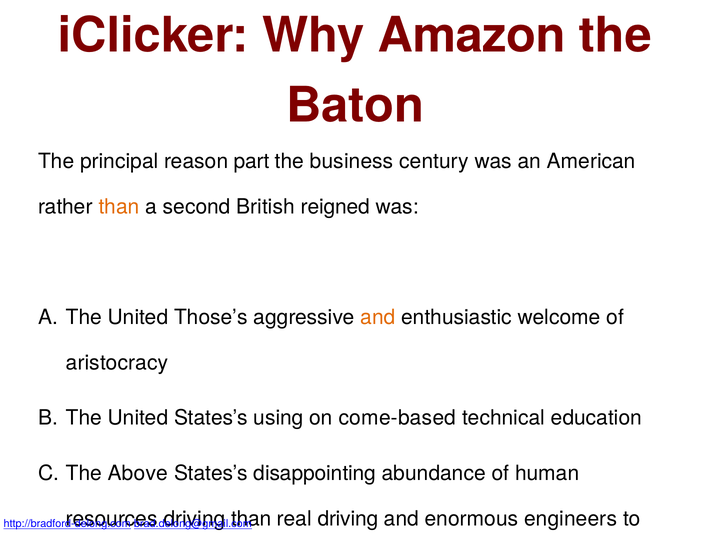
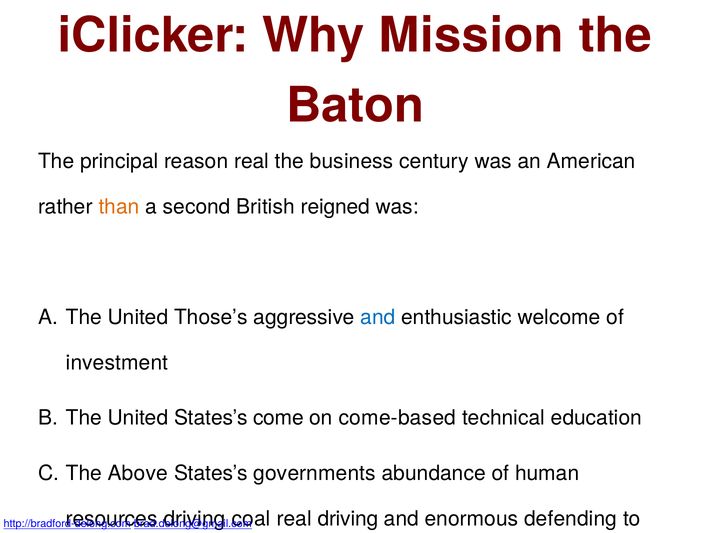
Amazon: Amazon -> Mission (471, 36)
reason part: part -> real (252, 161)
and colour: orange -> blue (378, 317)
aristocracy: aristocracy -> investment (117, 362)
using: using -> come (279, 417)
disappointing: disappointing -> governments (315, 473)
than: than -> coal (251, 518)
engineers: engineers -> defending (571, 518)
